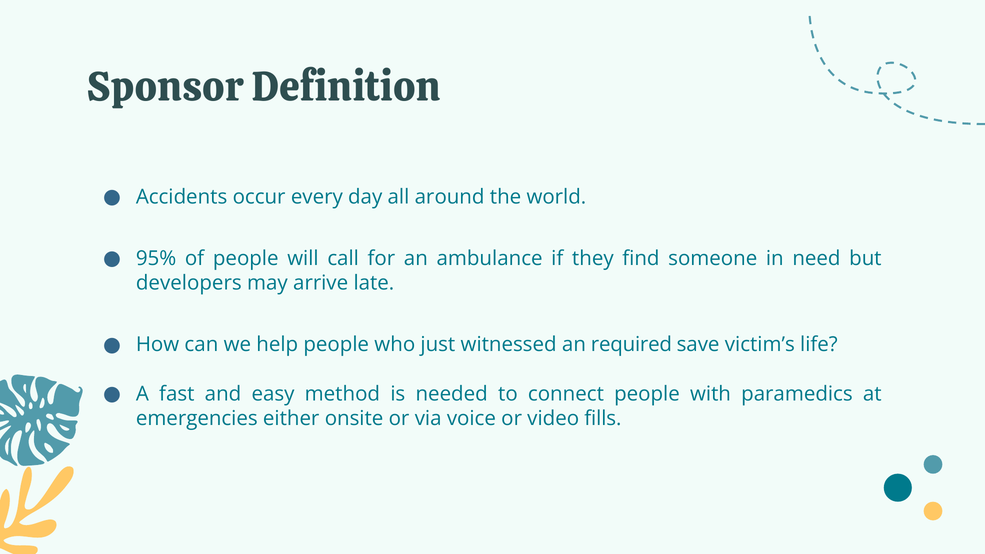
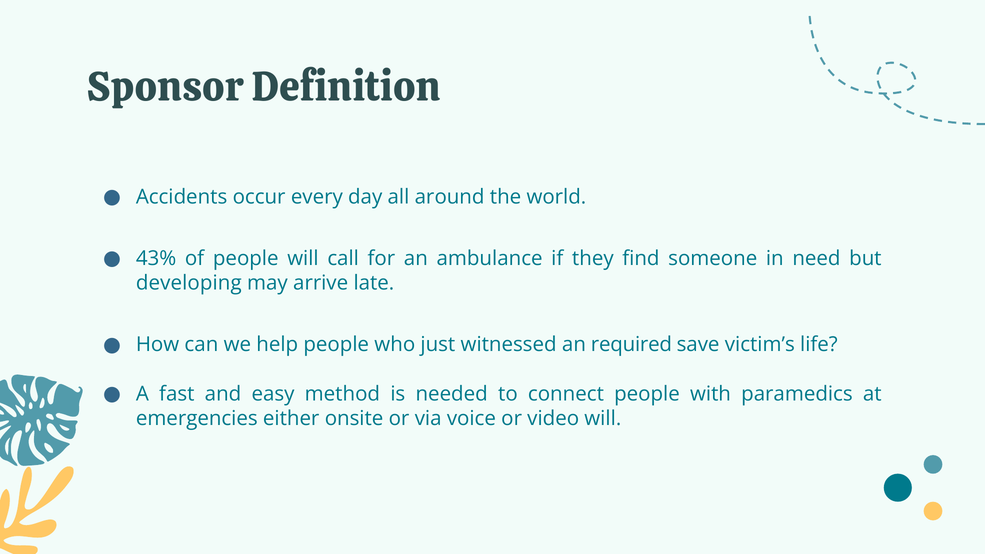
95%: 95% -> 43% (156, 258)
developers: developers -> developing (189, 283)
video fills: fills -> will (603, 419)
